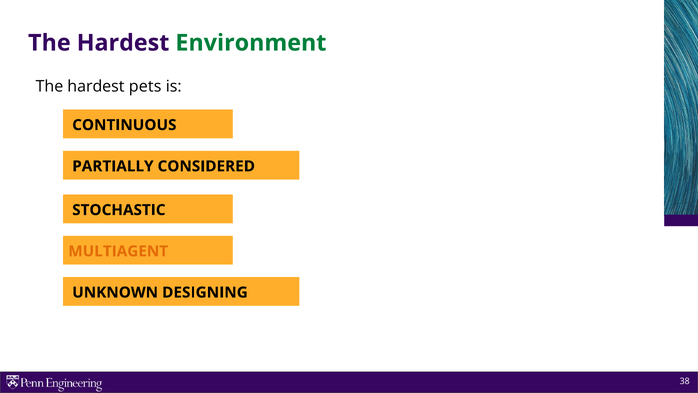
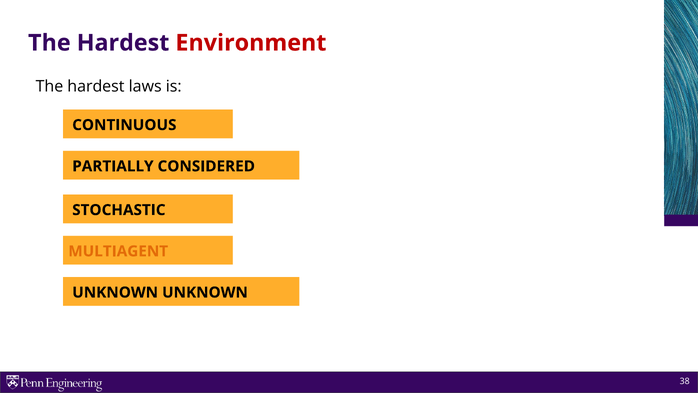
Environment colour: green -> red (251, 43)
pets: pets -> laws (145, 86)
UNKNOWN DESIGNING: DESIGNING -> UNKNOWN (205, 292)
